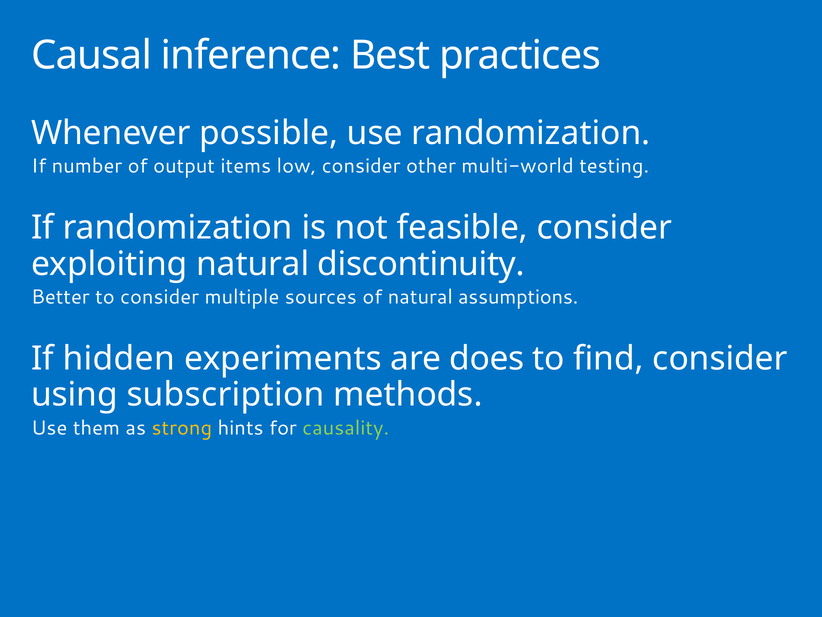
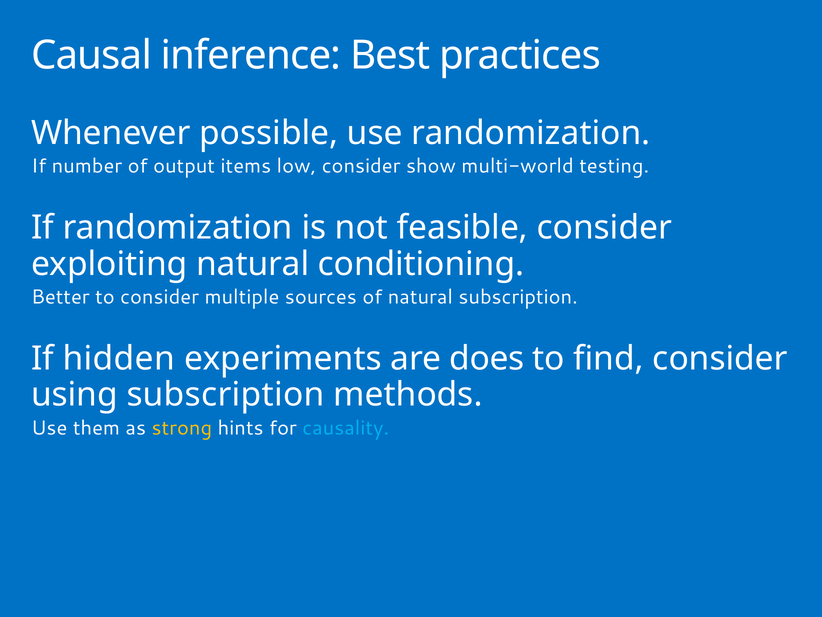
other: other -> show (431, 166)
discontinuity: discontinuity -> conditioning (421, 264)
natural assumptions: assumptions -> subscription (518, 297)
causality colour: light green -> light blue (346, 428)
